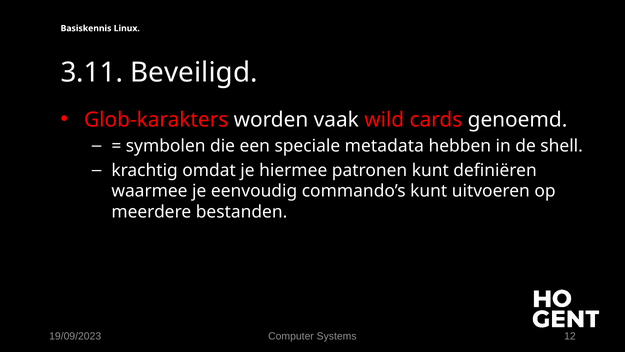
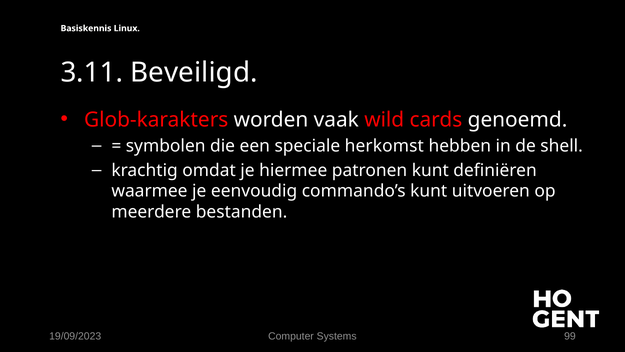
metadata: metadata -> herkomst (384, 146)
12: 12 -> 99 (570, 336)
